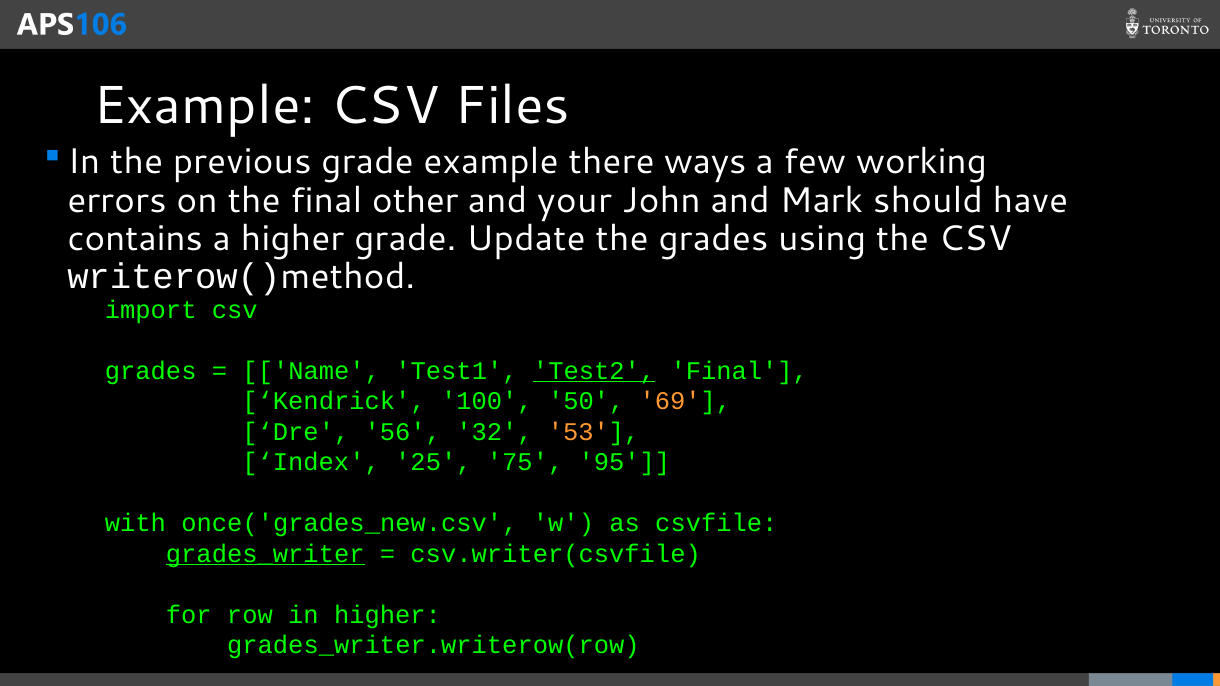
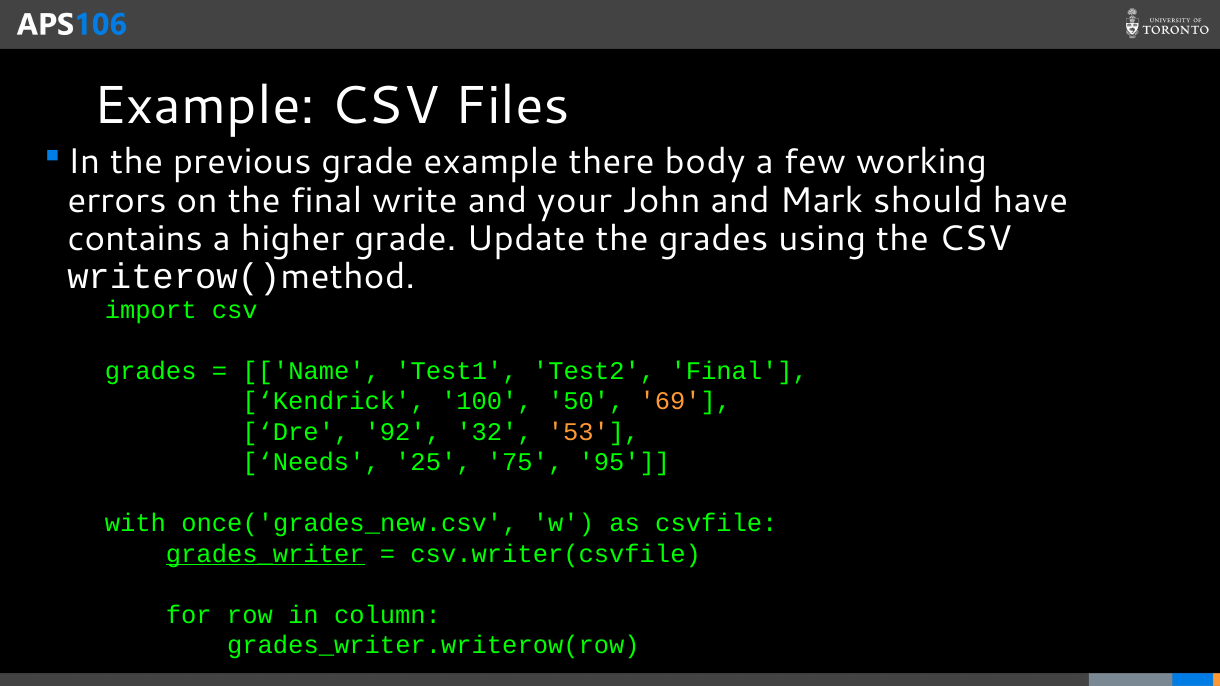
ways: ways -> body (705, 162)
other: other -> write (415, 200)
Test2 underline: present -> none (594, 371)
56: 56 -> 92 (403, 432)
Index: Index -> Needs (311, 462)
in higher: higher -> column (388, 615)
